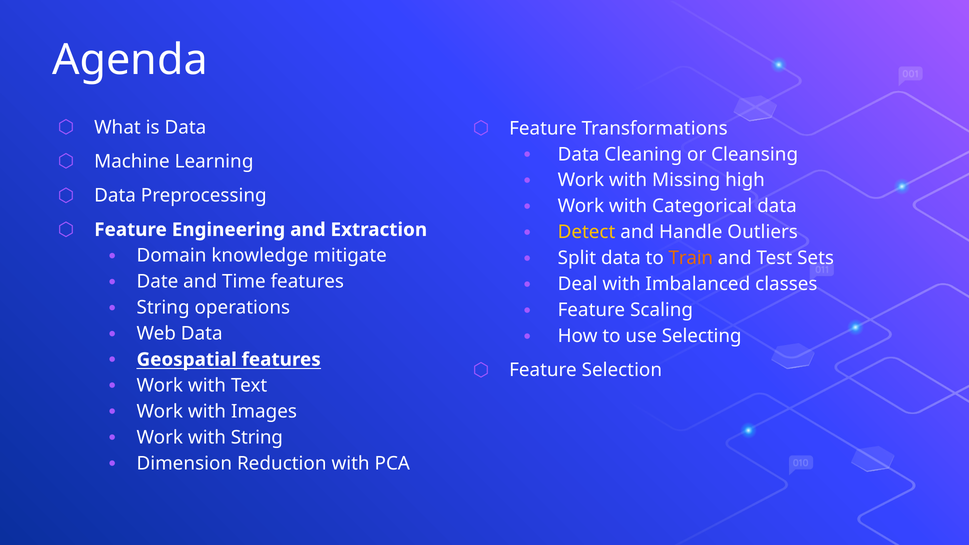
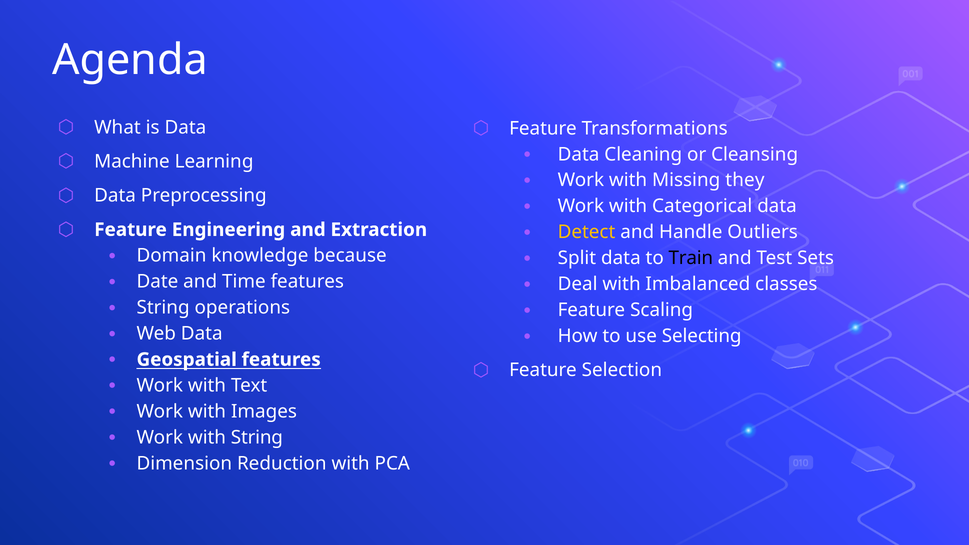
high: high -> they (745, 180)
mitigate: mitigate -> because (350, 256)
Train colour: orange -> black (691, 258)
